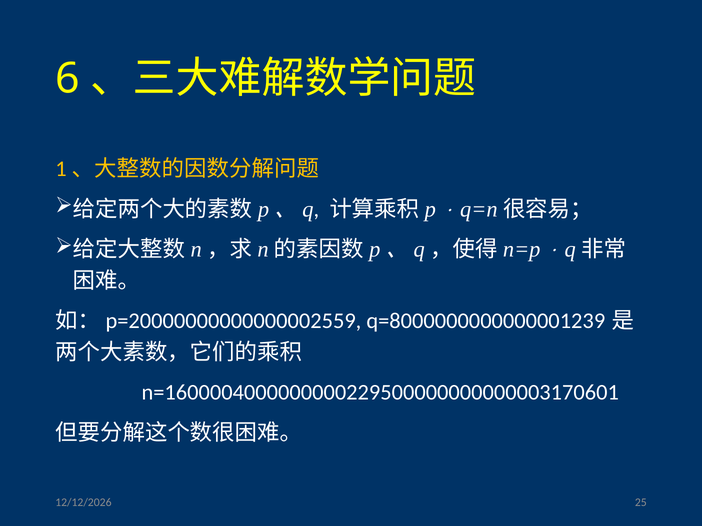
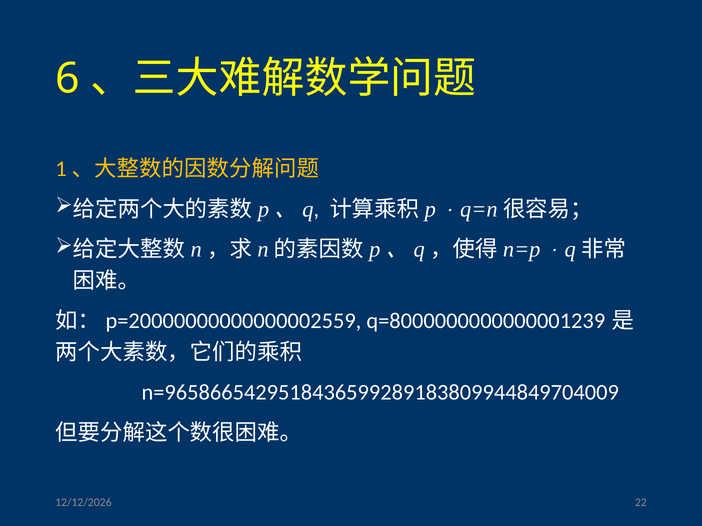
n=1600004000000000229500000000000003170601: n=1600004000000000229500000000000003170601 -> n=9658665429518436599289183809944849704009 (380, 393)
25: 25 -> 22 (641, 503)
